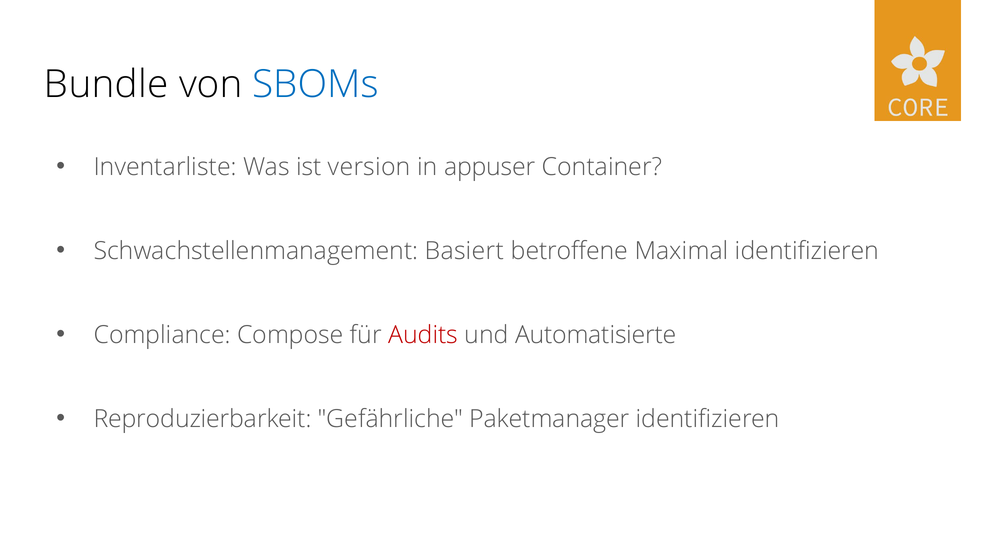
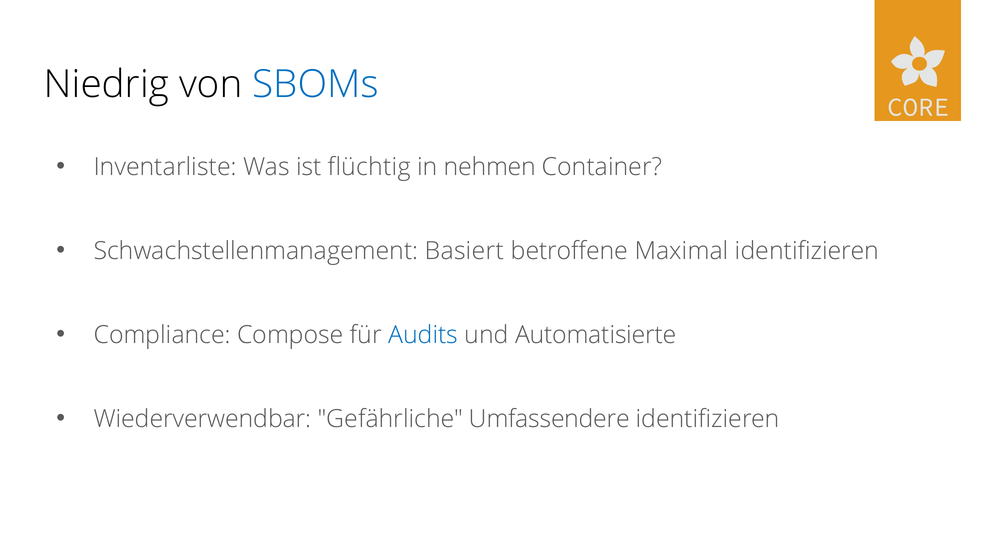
Bundle: Bundle -> Niedrig (106, 84)
version: version -> flüchtig (369, 167)
appuser: appuser -> nehmen (490, 167)
Audits colour: red -> blue (423, 335)
Reproduzierbarkeit: Reproduzierbarkeit -> Wiederverwendbar (202, 419)
Paketmanager: Paketmanager -> Umfassendere (549, 419)
